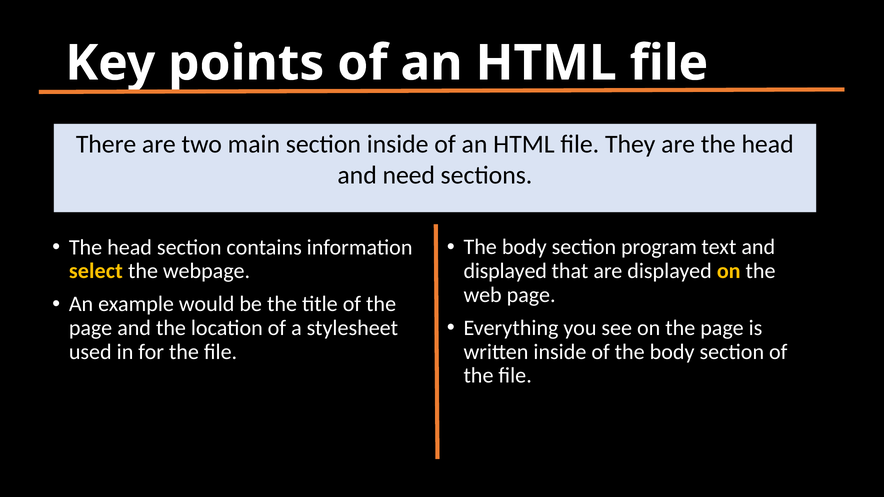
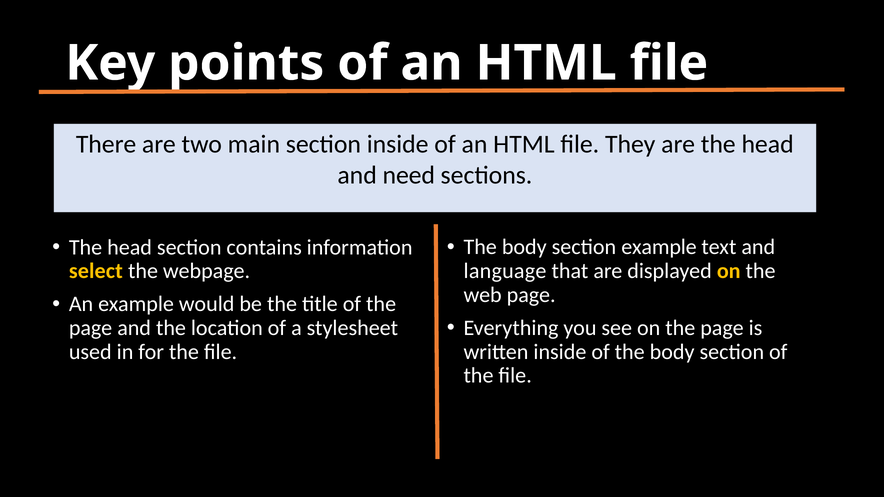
section program: program -> example (659, 247)
displayed: displayed -> language (505, 271)
